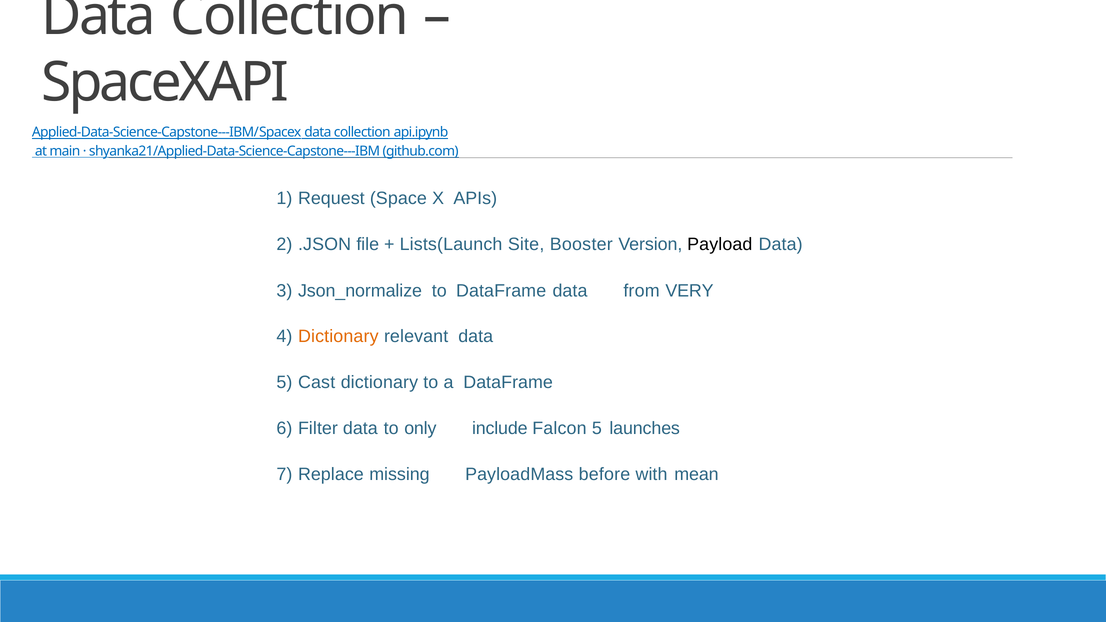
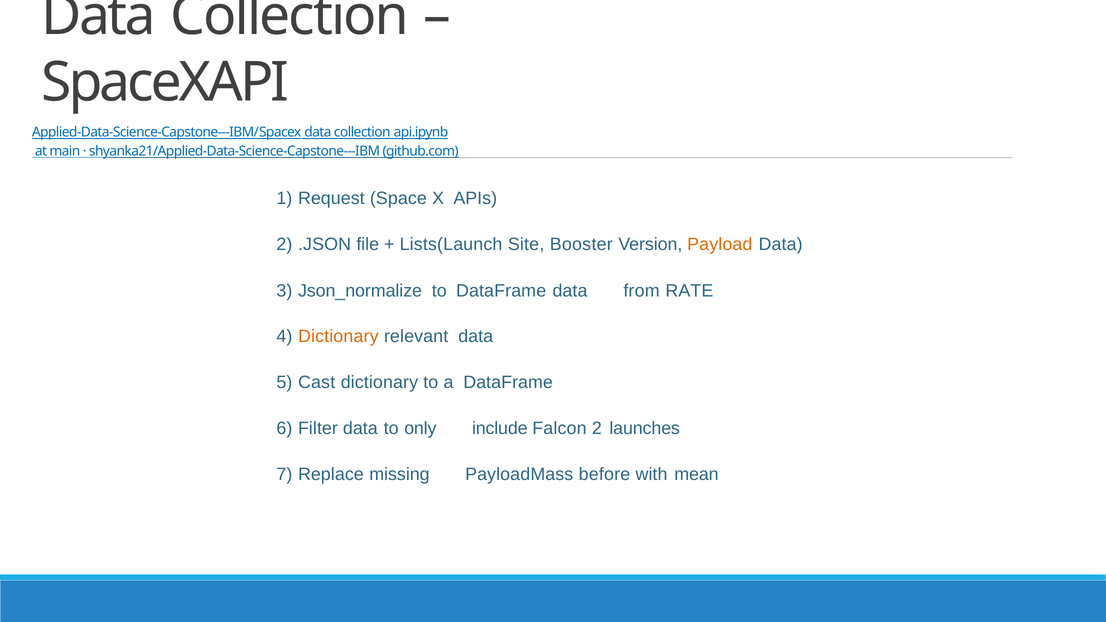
Payload colour: black -> orange (720, 245)
VERY: VERY -> RATE (689, 291)
Falcon 5: 5 -> 2 (597, 429)
